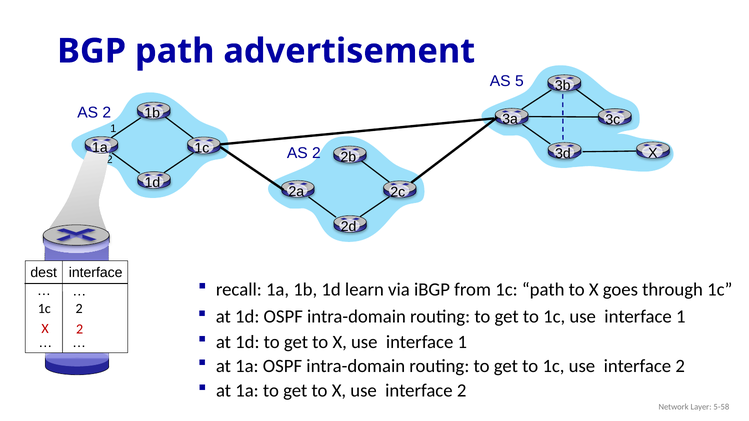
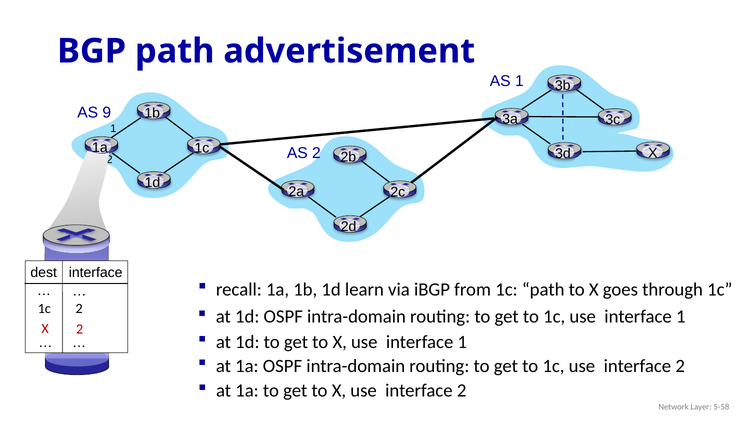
AS 5: 5 -> 1 (519, 81)
2: 2 -> 9 (107, 113)
